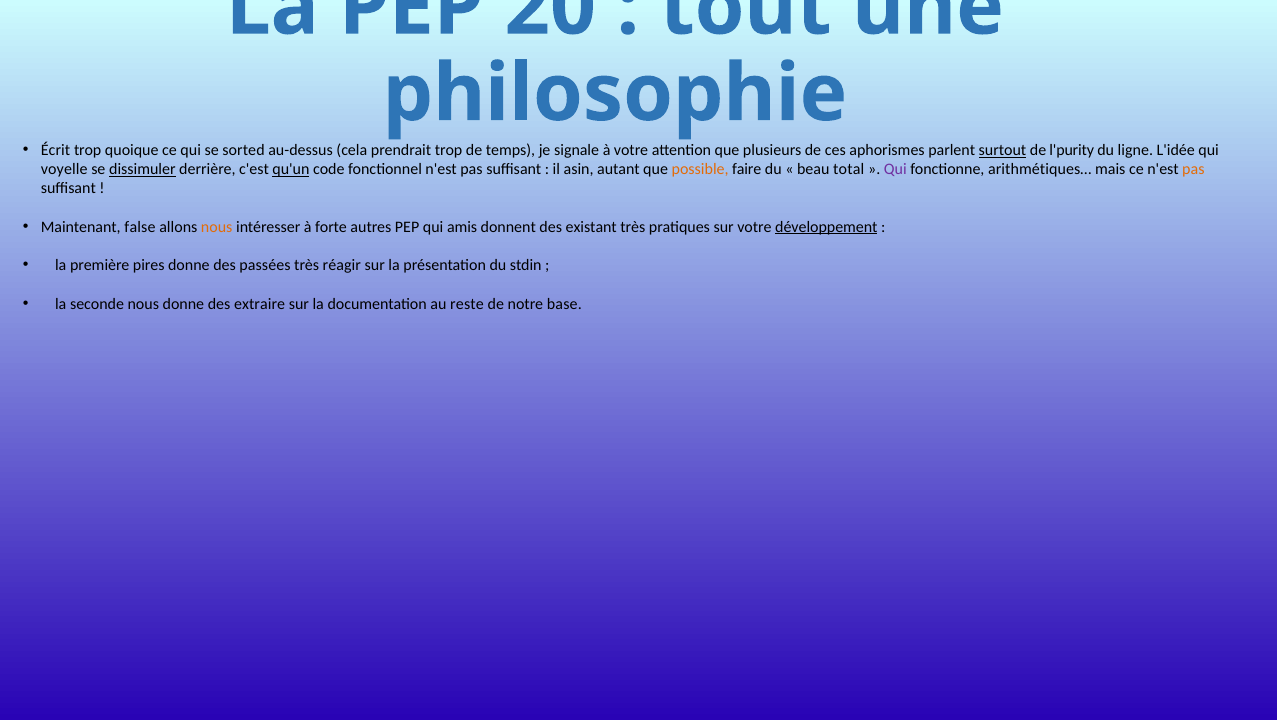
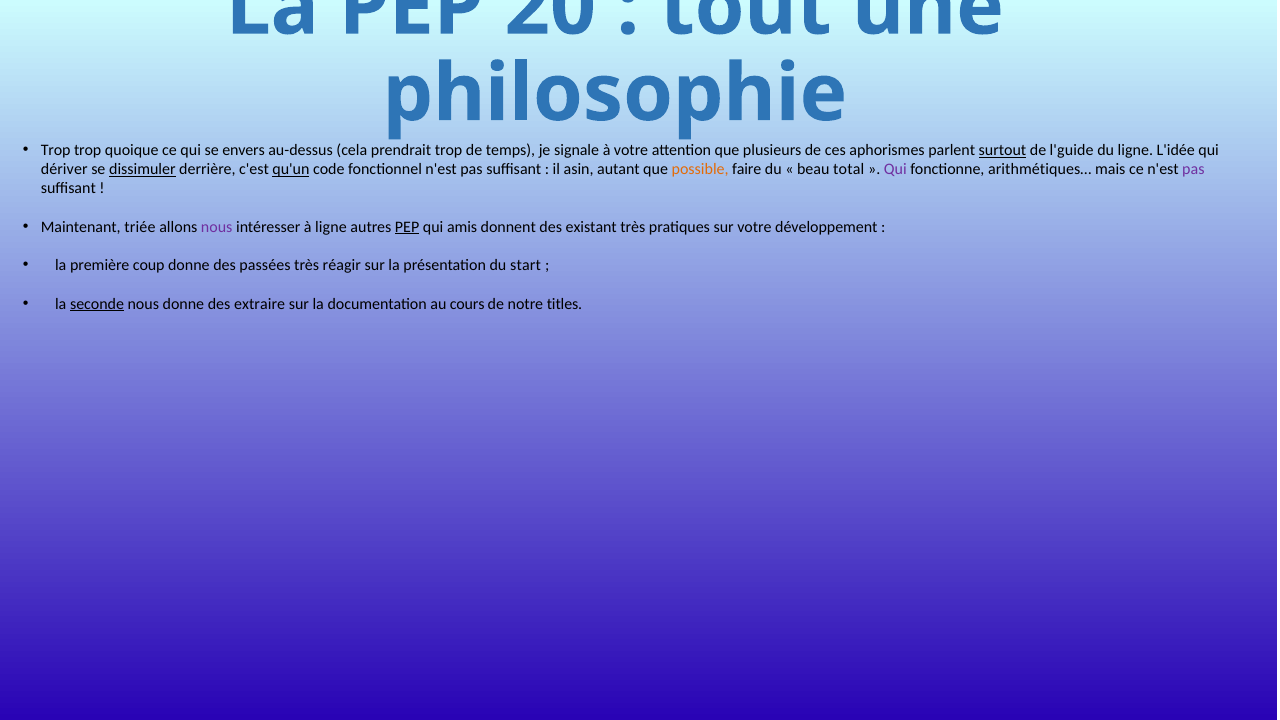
Écrit: Écrit -> Trop (56, 150)
sorted: sorted -> envers (244, 150)
l'purity: l'purity -> l'guide (1072, 150)
voyelle: voyelle -> dériver (64, 169)
pas colour: orange -> purple (1193, 169)
false: false -> triée (140, 227)
nous colour: orange -> purple (217, 227)
à forte: forte -> ligne (331, 227)
PEP underline: none -> present (407, 227)
développement underline: present -> none (826, 227)
pires: pires -> coup (149, 265)
stdin: stdin -> start (526, 265)
seconde underline: none -> present (97, 304)
reste: reste -> cours (467, 304)
base: base -> titles (565, 304)
